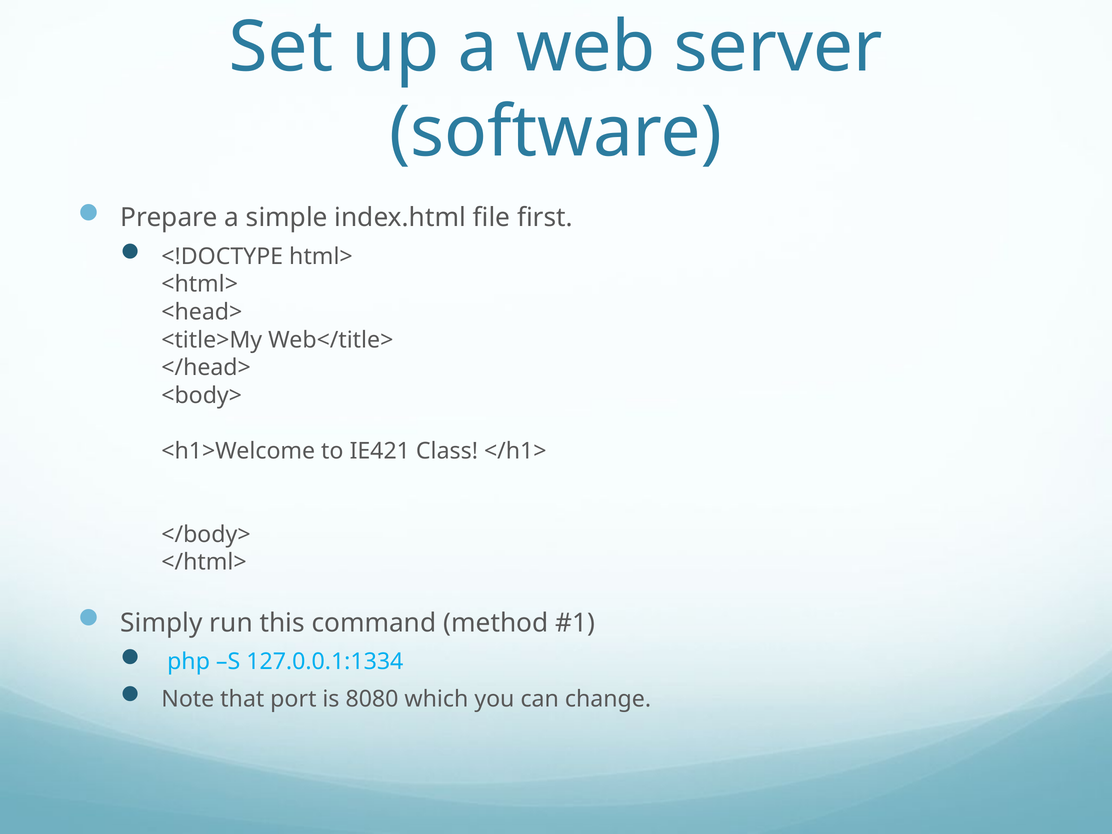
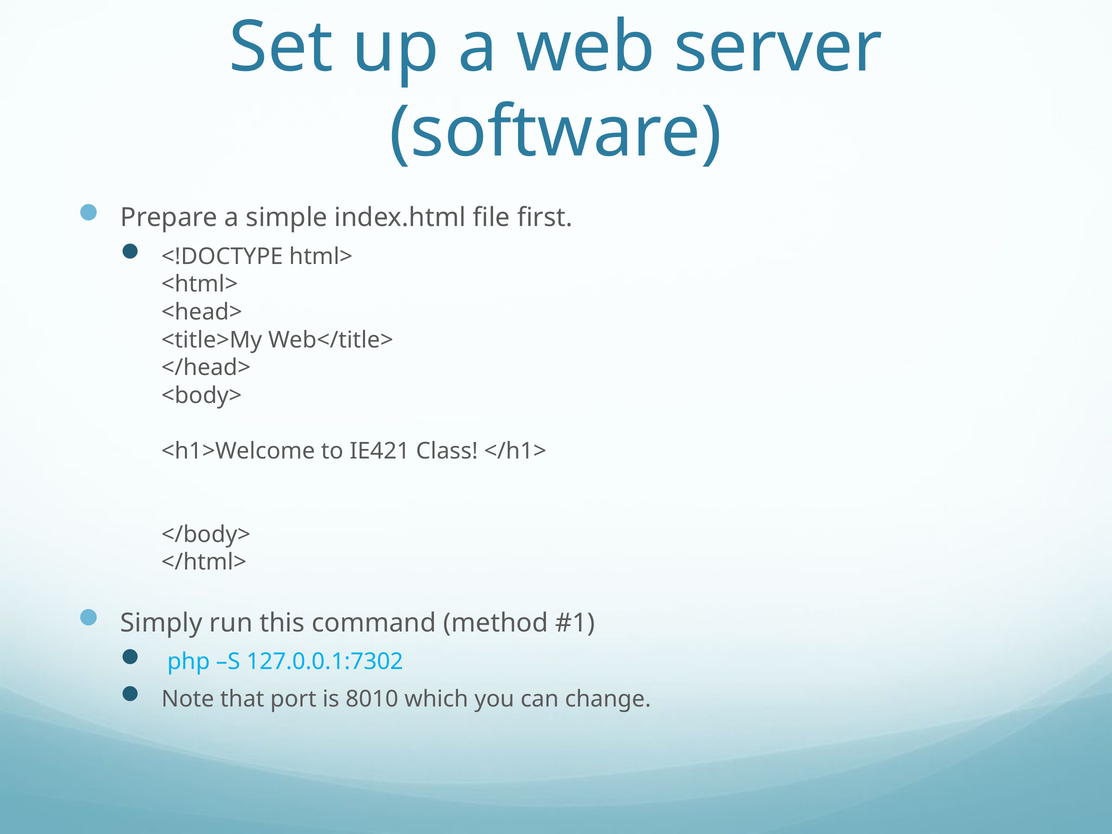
127.0.0.1:1334: 127.0.0.1:1334 -> 127.0.0.1:7302 (325, 662)
8080: 8080 -> 8010 (372, 699)
